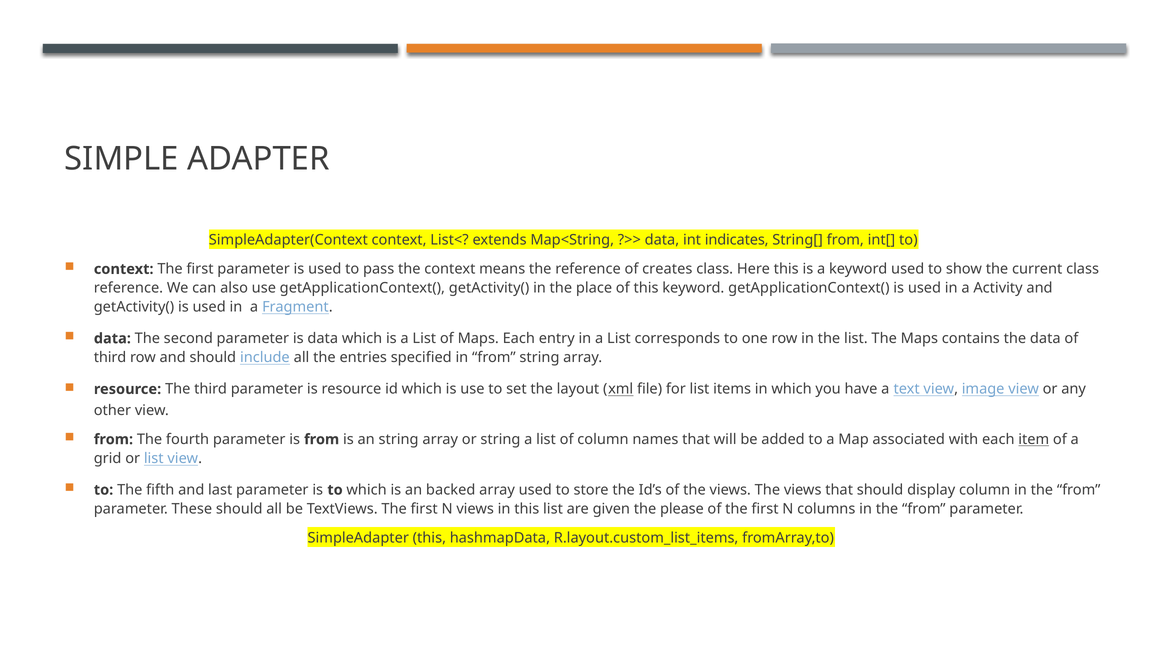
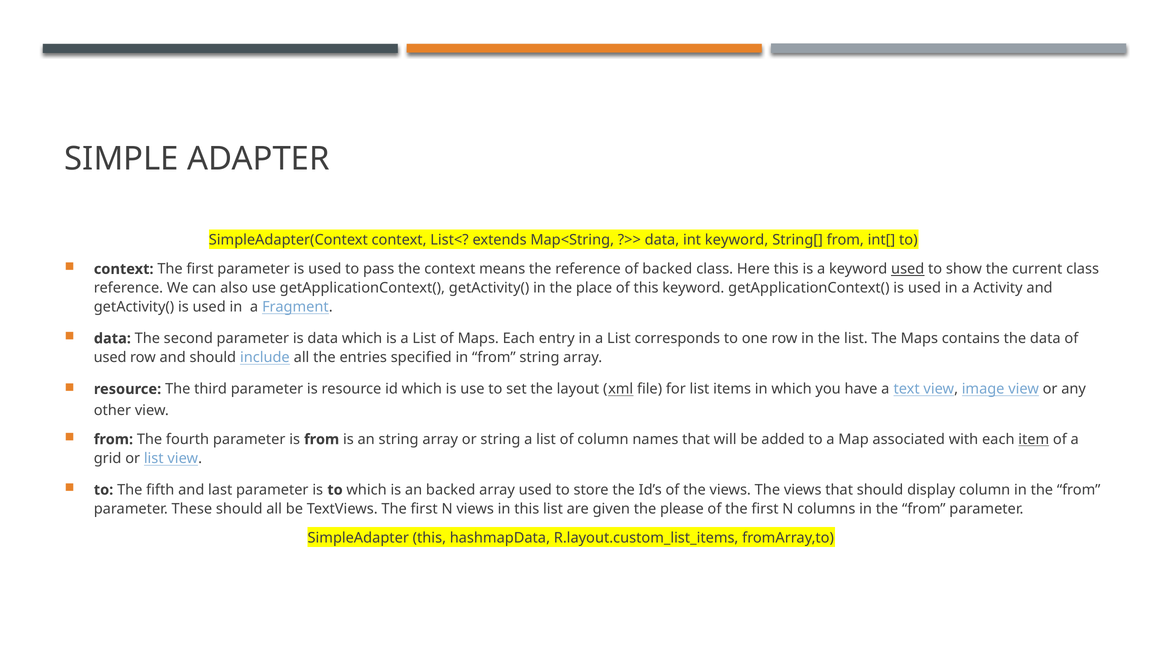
int indicates: indicates -> keyword (737, 240)
of creates: creates -> backed (667, 269)
used underline: none -> present (908, 269)
third: third -> used (110, 357)
